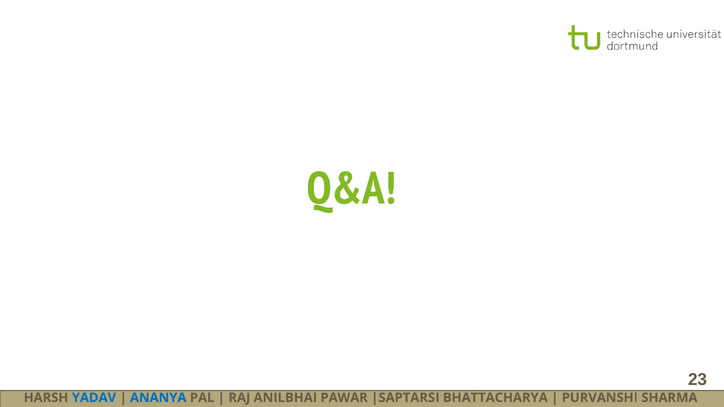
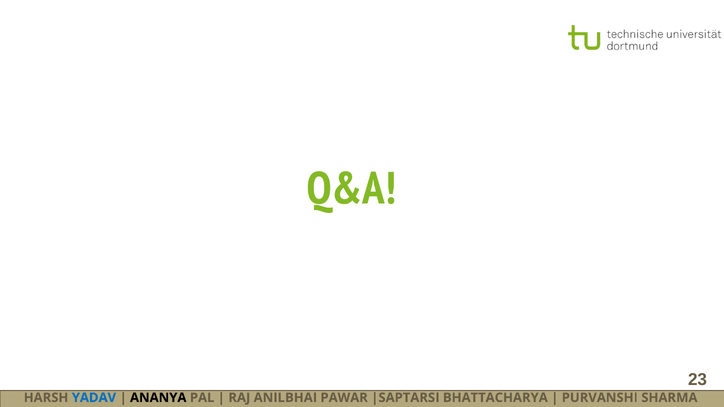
ANANYA colour: blue -> black (158, 398)
